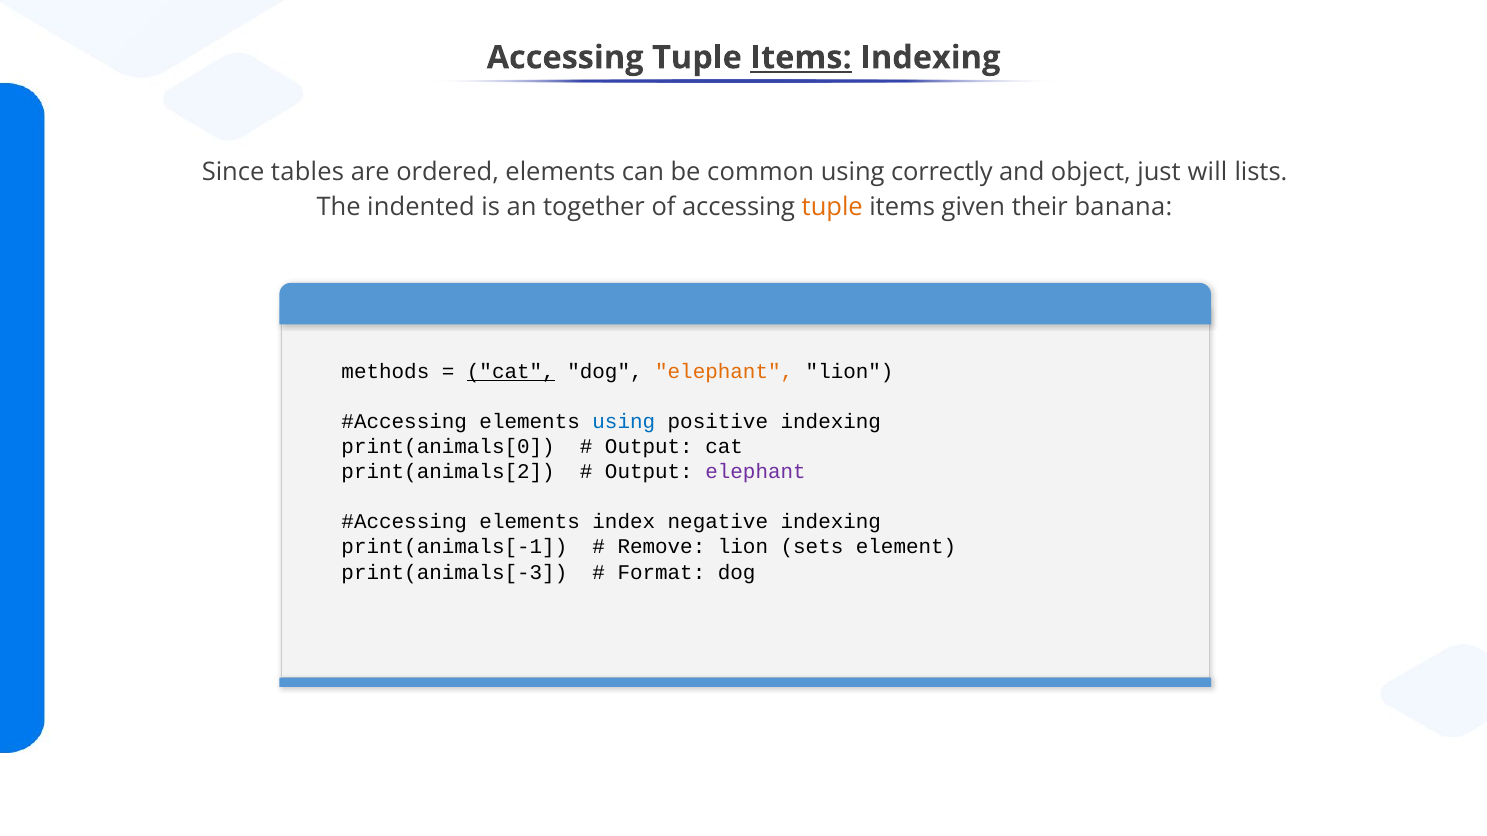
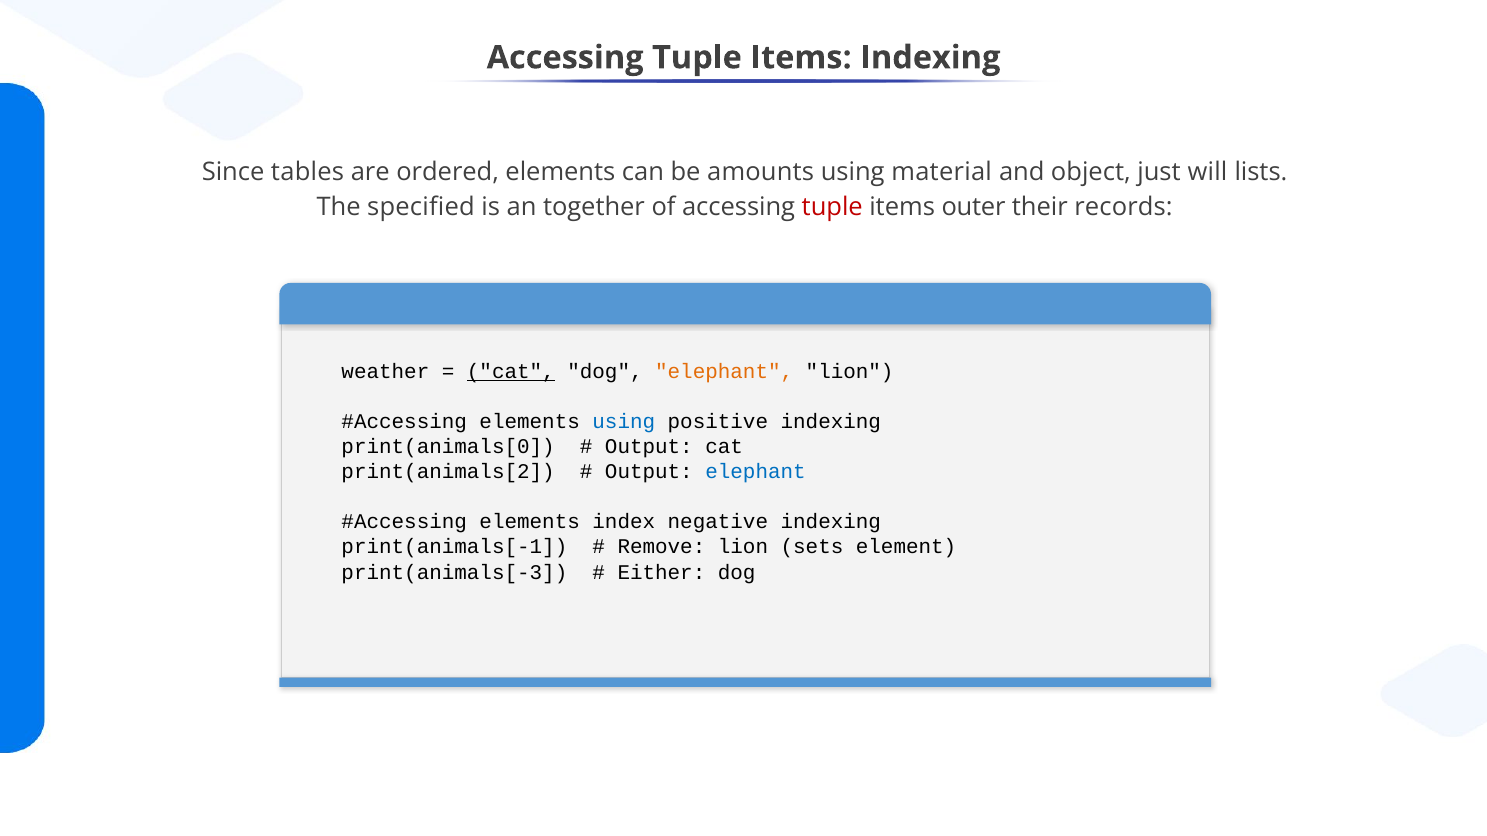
Items underline: present -> none (801, 58)
common: common -> amounts (761, 172)
correctly: correctly -> material (942, 172)
indented: indented -> specified (421, 207)
tuple colour: orange -> red (832, 207)
given: given -> outer (974, 207)
banana: banana -> records (1123, 207)
methods: methods -> weather (385, 372)
elephant colour: purple -> blue (756, 472)
Format: Format -> Either (661, 572)
